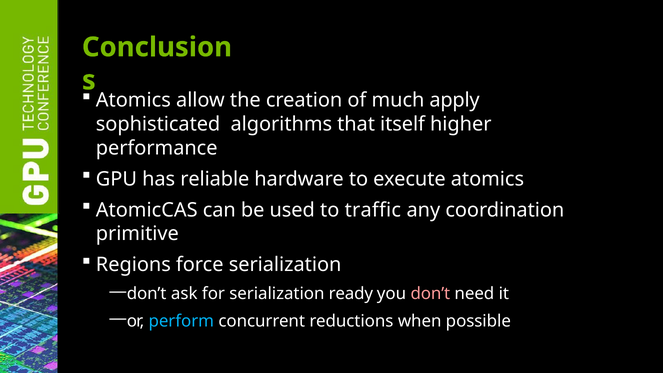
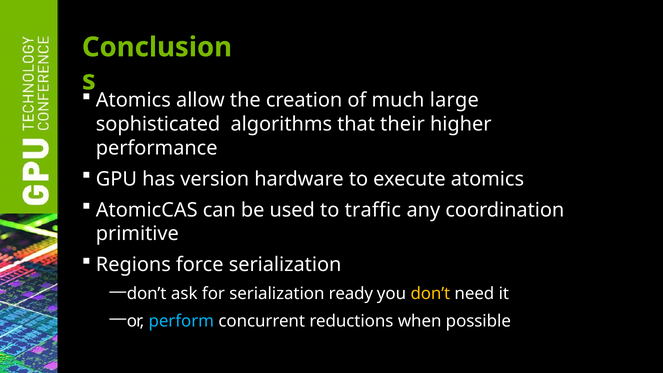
apply: apply -> large (454, 100)
itself: itself -> their (402, 124)
reliable: reliable -> version (215, 179)
don’t colour: pink -> yellow (430, 294)
